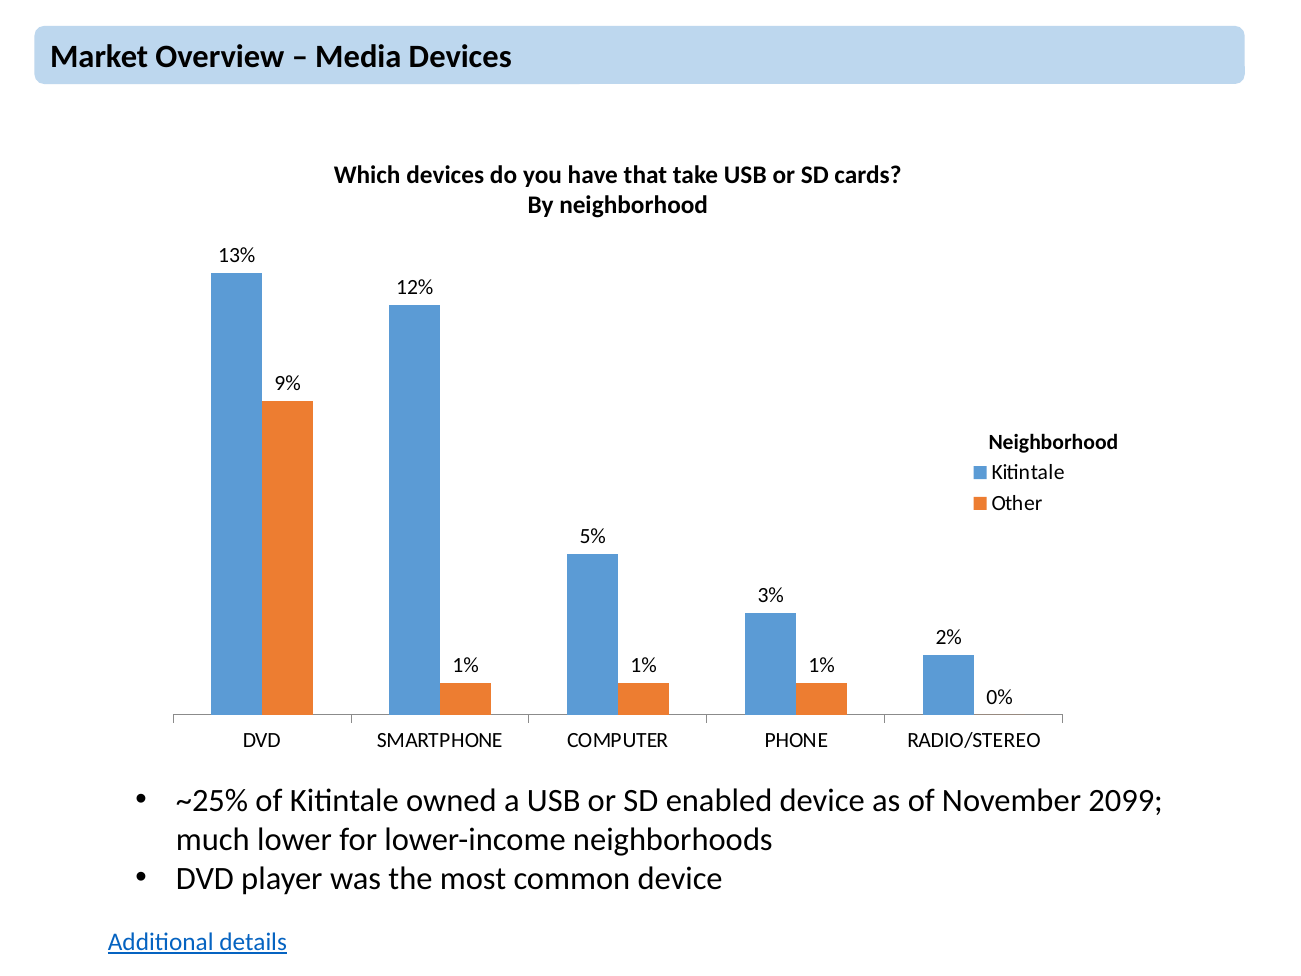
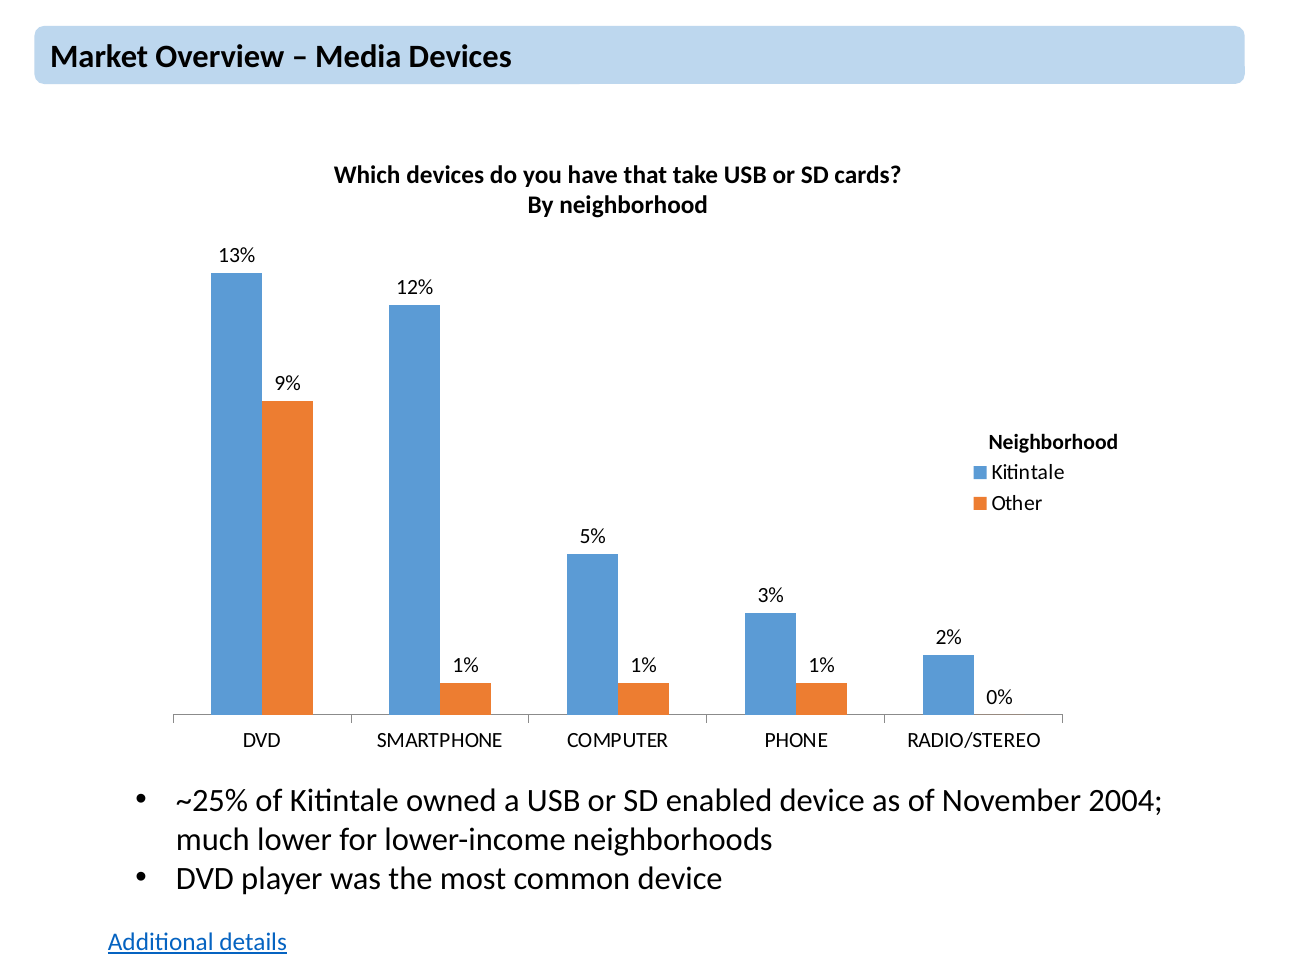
2099: 2099 -> 2004 (1126, 800)
